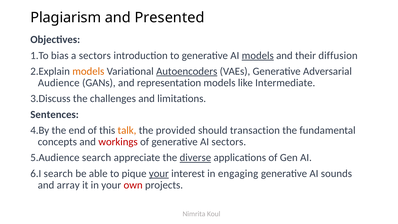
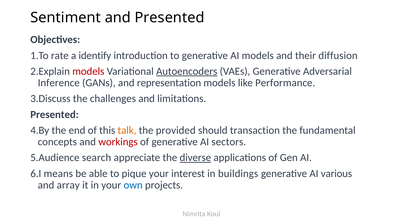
Plagiarism: Plagiarism -> Sentiment (66, 17)
bias: bias -> rate (60, 55)
a sectors: sectors -> identify (95, 55)
models underline: present -> none (258, 55)
models colour: orange -> red (88, 71)
Audience: Audience -> Inference (59, 83)
Intermediate: Intermediate -> Performance (285, 83)
Sentences: Sentences -> Presented (55, 114)
search: search -> means (58, 173)
your underline: present -> none (159, 173)
engaging: engaging -> buildings (238, 173)
sounds: sounds -> various (336, 173)
own colour: red -> blue (133, 185)
